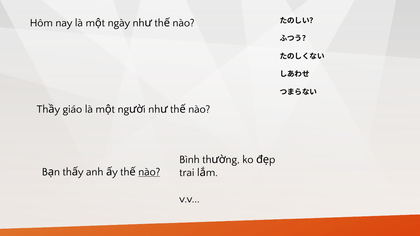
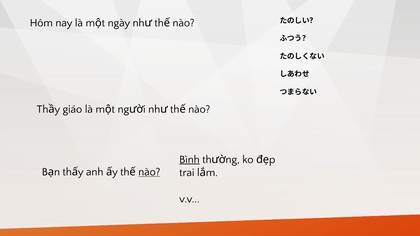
Bình underline: none -> present (189, 160)
